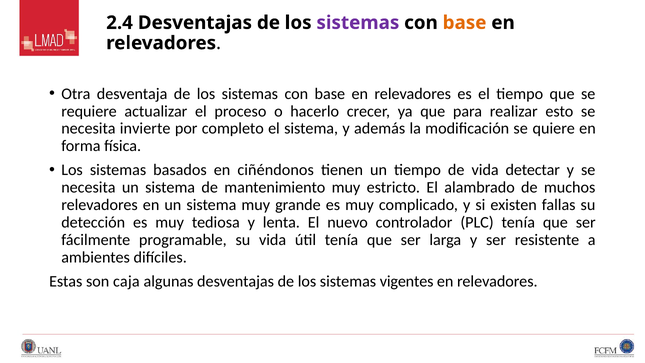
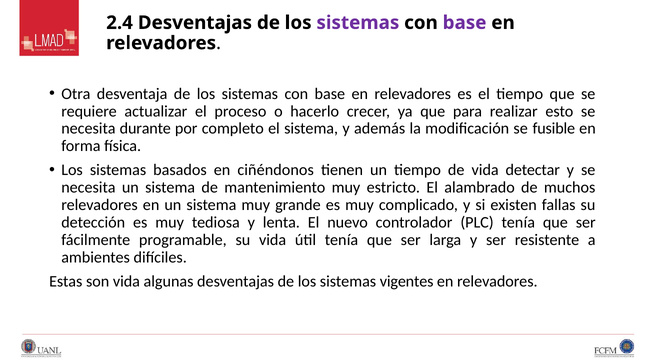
base colour: orange -> purple (465, 23)
invierte: invierte -> durante (145, 129)
quiere: quiere -> fusible (554, 129)
son caja: caja -> vida (126, 281)
